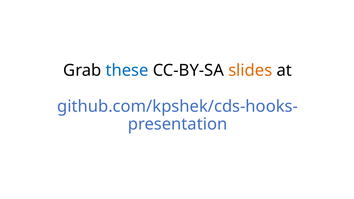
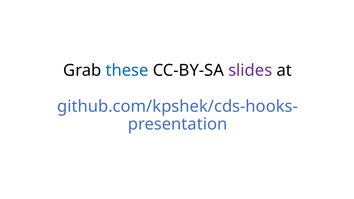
slides colour: orange -> purple (250, 71)
